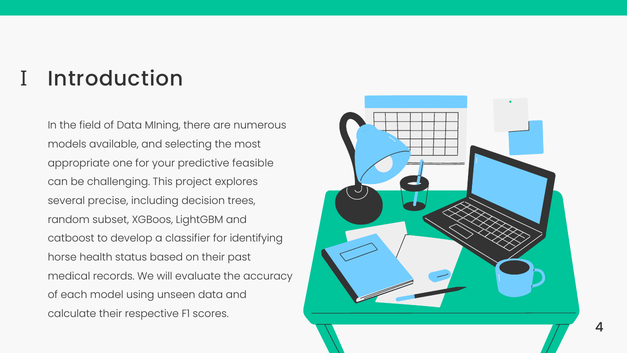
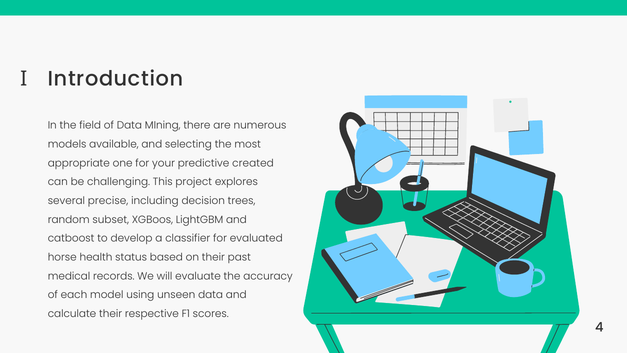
feasible: feasible -> created (253, 163)
identifying: identifying -> evaluated (256, 238)
